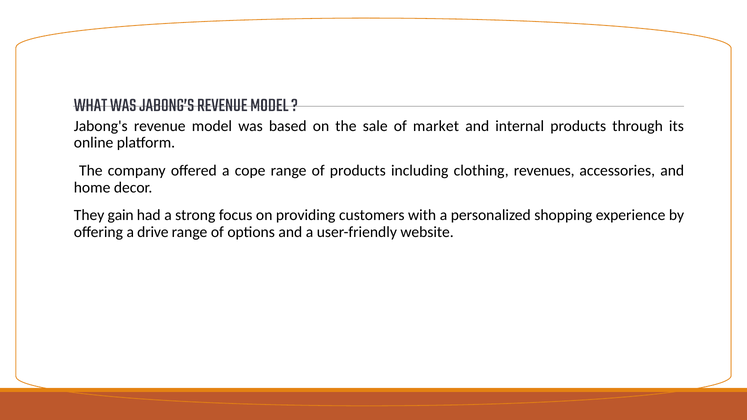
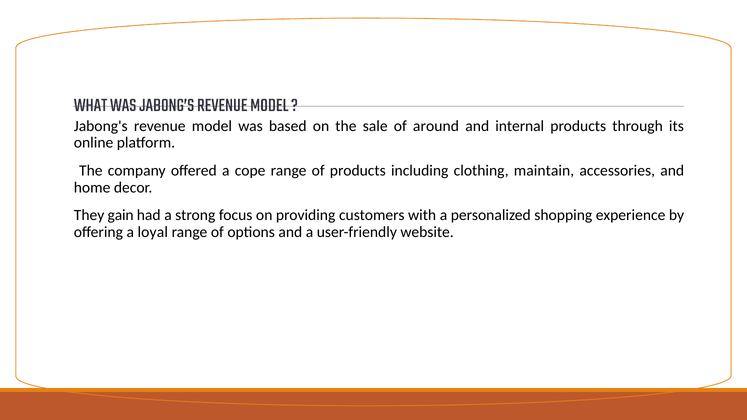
market: market -> around (436, 126)
revenues: revenues -> maintain (544, 171)
drive: drive -> loyal (153, 232)
